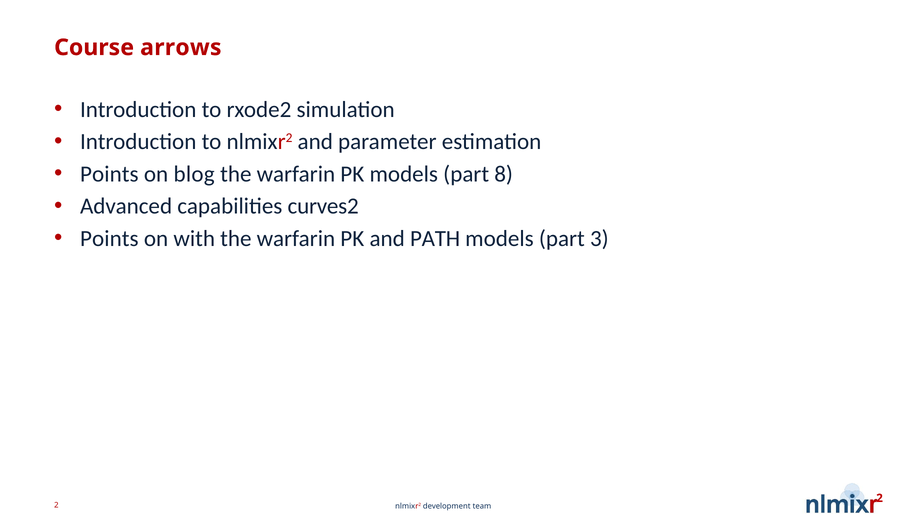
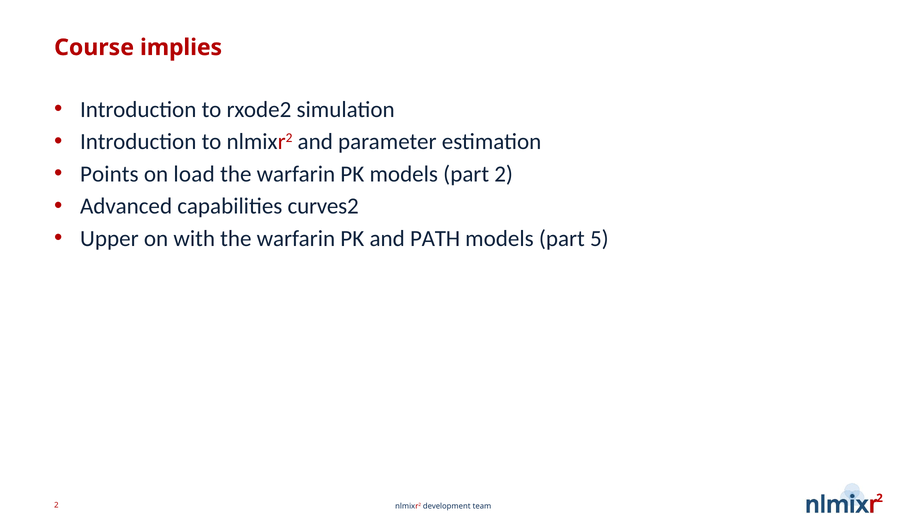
arrows: arrows -> implies (181, 48)
blog: blog -> load (194, 174)
part 8: 8 -> 2 (504, 174)
Points: Points -> Upper (109, 239)
3: 3 -> 5 (599, 239)
